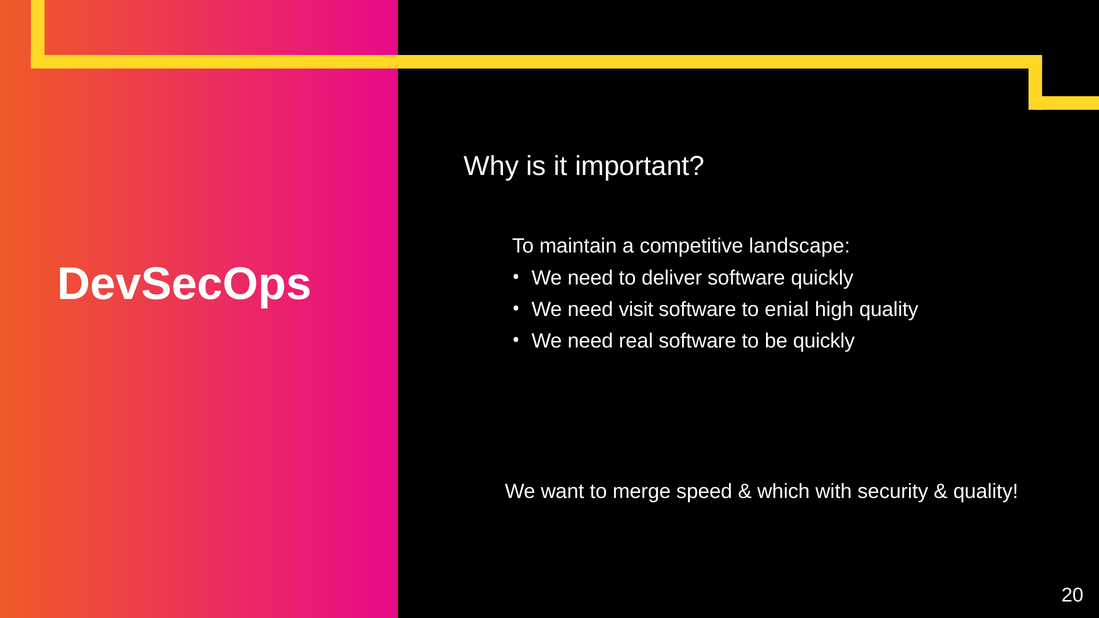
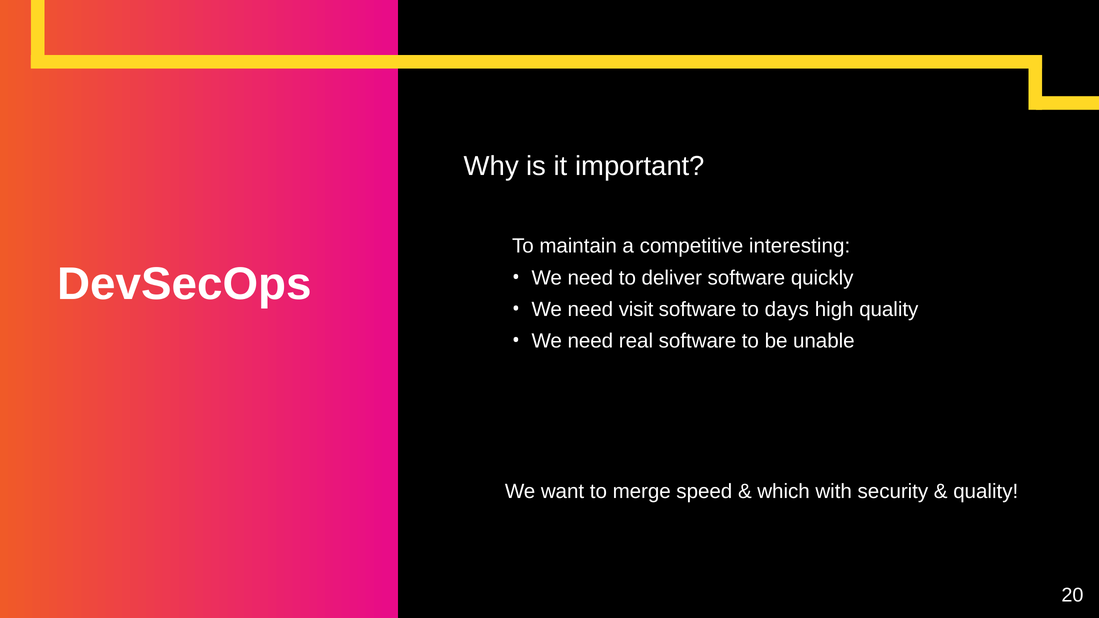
landscape: landscape -> interesting (800, 246)
enial: enial -> days (787, 309)
be quickly: quickly -> unable (824, 341)
